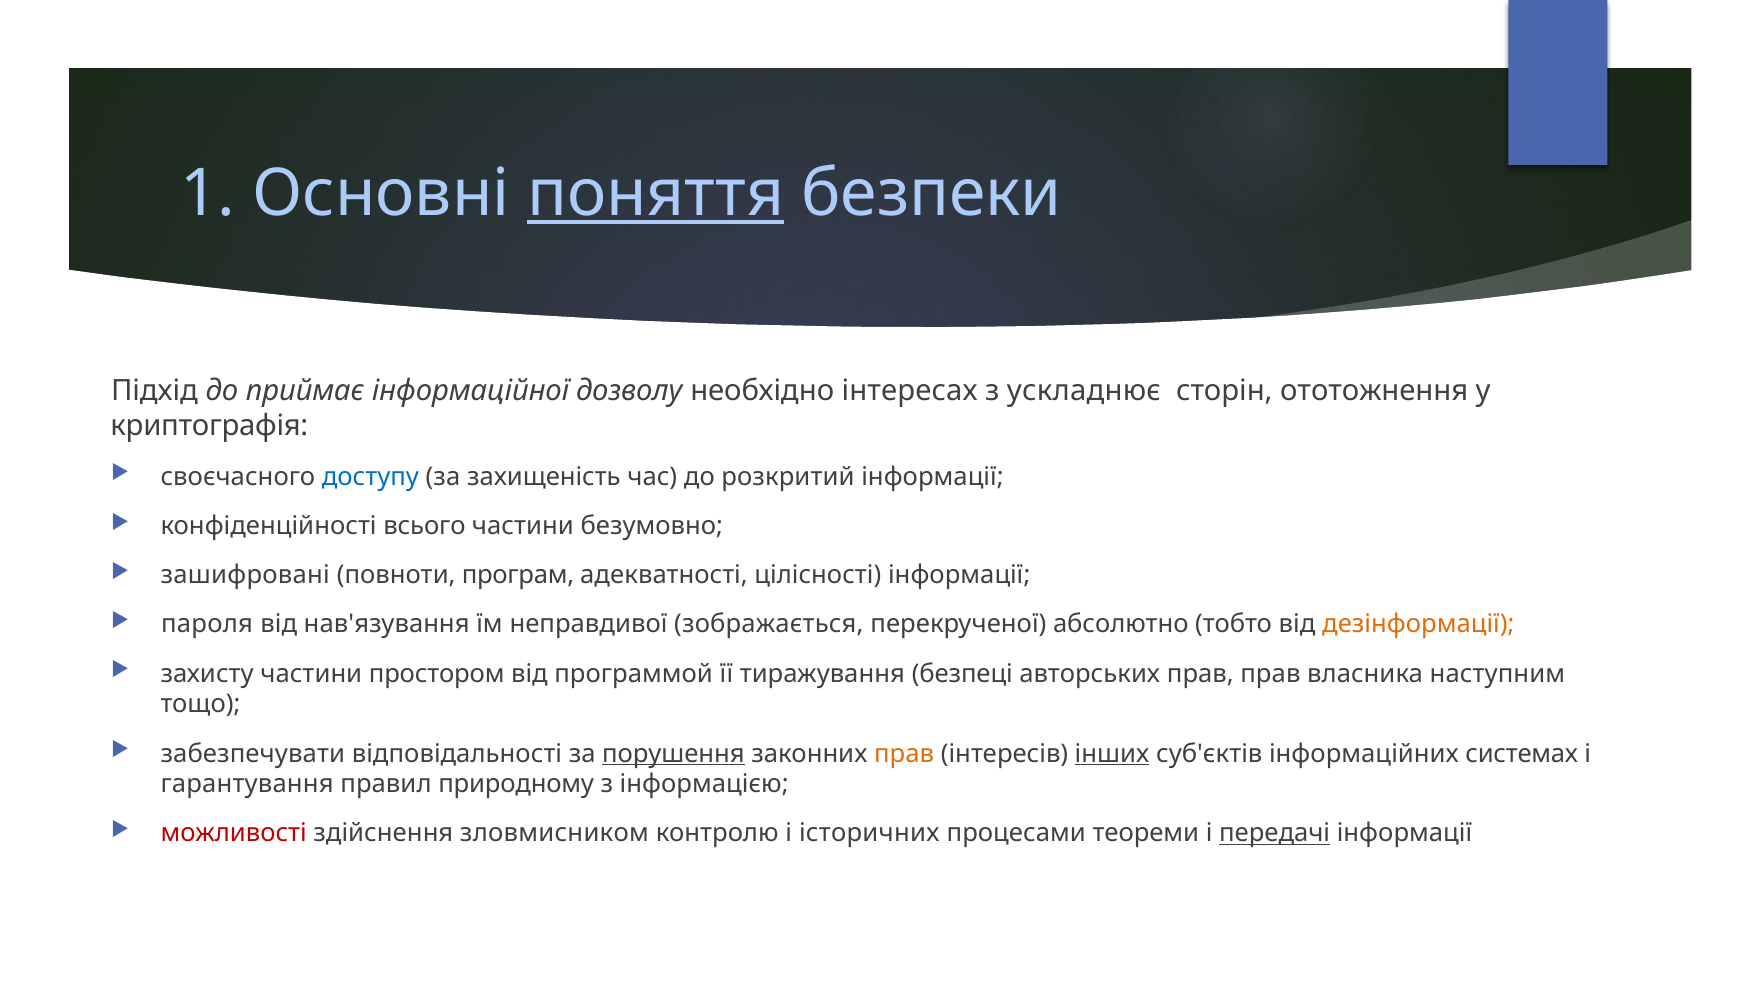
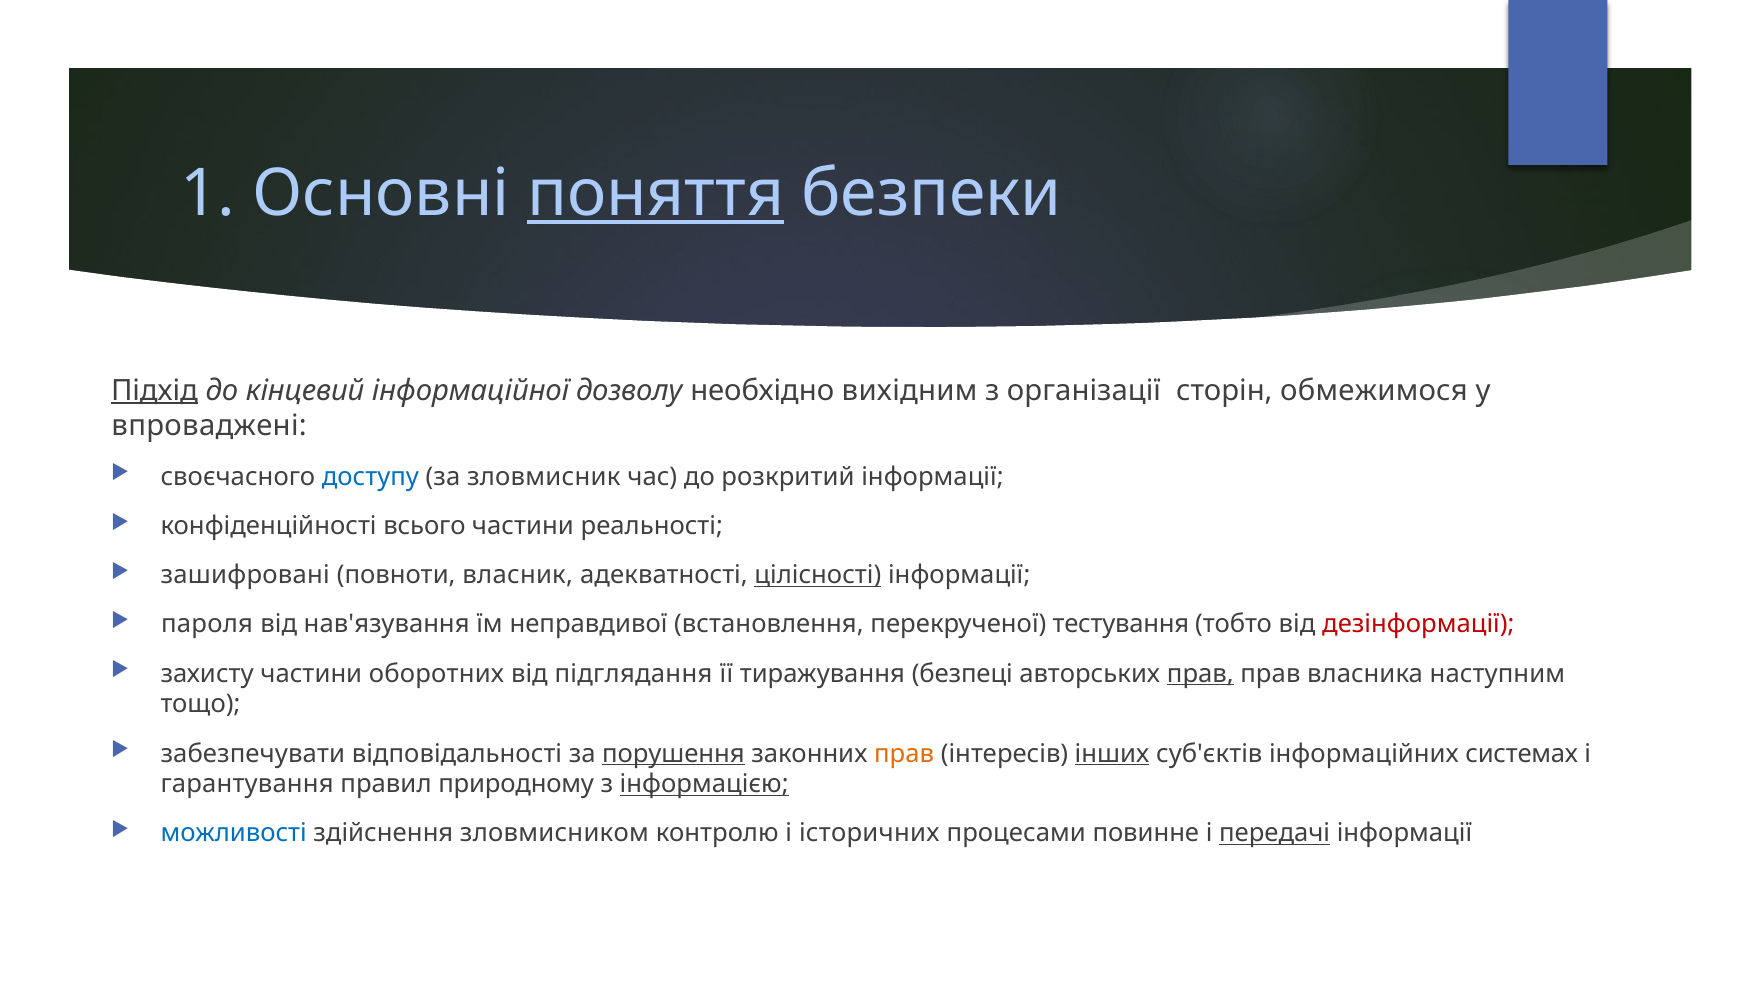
Підхід underline: none -> present (154, 391)
приймає: приймає -> кінцевий (305, 391)
інтересах: інтересах -> вихідним (910, 391)
ускладнює: ускладнює -> організації (1084, 391)
ототожнення: ототожнення -> обмежимося (1374, 391)
криптографія: криптографія -> впроваджені (209, 426)
захищеність: захищеність -> зловмисник (544, 477)
безумовно: безумовно -> реальності (652, 526)
програм: програм -> власник (518, 576)
цілісності underline: none -> present (818, 576)
зображається: зображається -> встановлення (769, 625)
абсолютно: абсолютно -> тестування (1121, 625)
дезінформації colour: orange -> red (1418, 625)
простором: простором -> оборотних (436, 674)
программой: программой -> підглядання (633, 674)
прав underline: none -> present (1200, 674)
інформацією underline: none -> present (704, 785)
можливості colour: red -> blue (234, 834)
теореми: теореми -> повинне (1146, 834)
